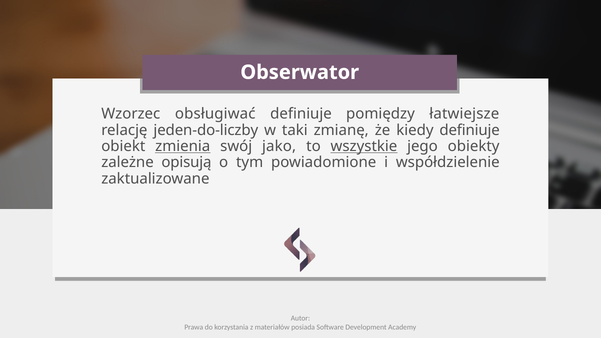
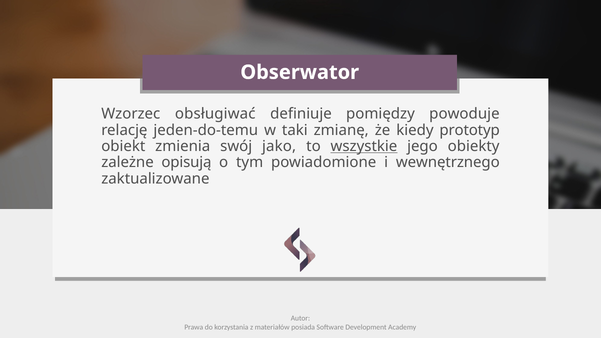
łatwiejsze: łatwiejsze -> powoduje (464, 114)
jeden-do-liczby: jeden-do-liczby -> jeden-do-temu (206, 130)
kiedy definiuje: definiuje -> prototyp (470, 130)
zmienia underline: present -> none (183, 146)
współdzielenie: współdzielenie -> wewnętrznego (448, 163)
